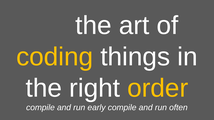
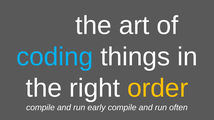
coding colour: yellow -> light blue (55, 57)
